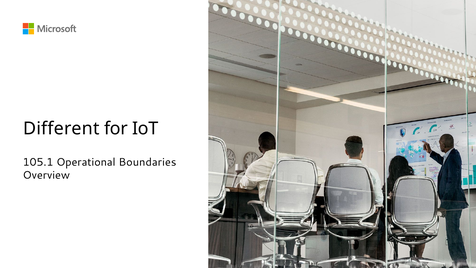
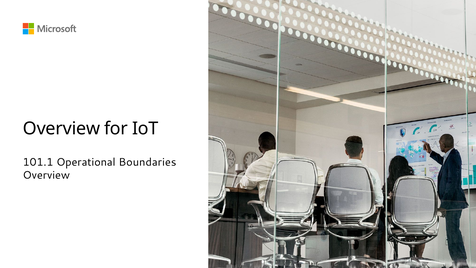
Different: Different -> Overview (62, 128)
105.1: 105.1 -> 101.1 (38, 162)
